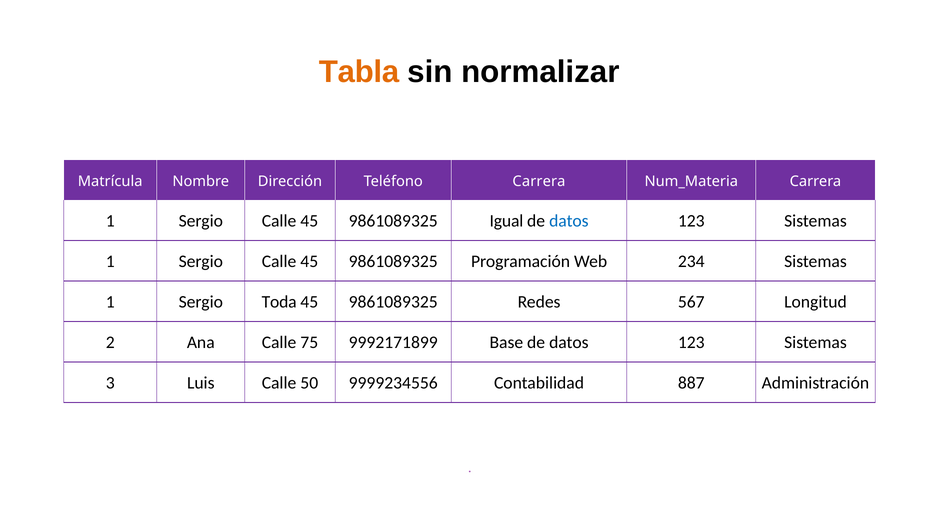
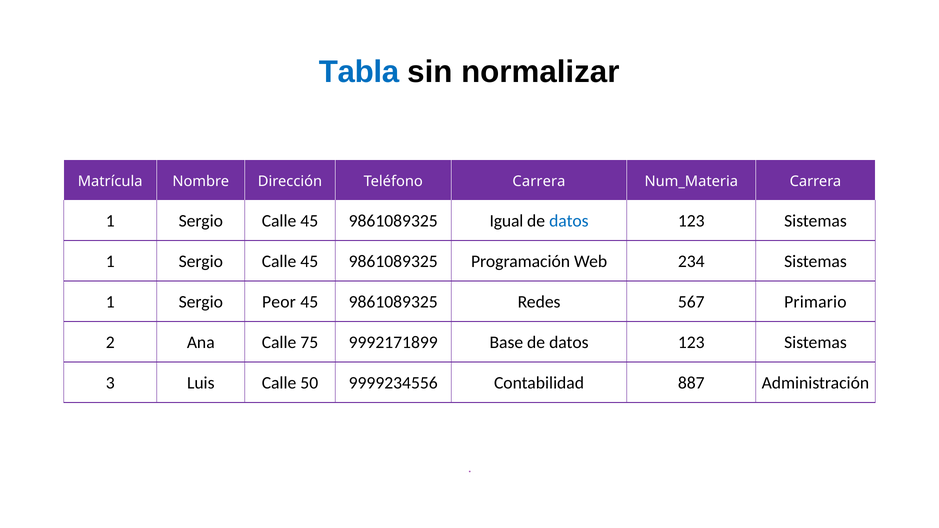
Tabla colour: orange -> blue (359, 72)
Toda: Toda -> Peor (279, 302)
Longitud: Longitud -> Primario (815, 302)
